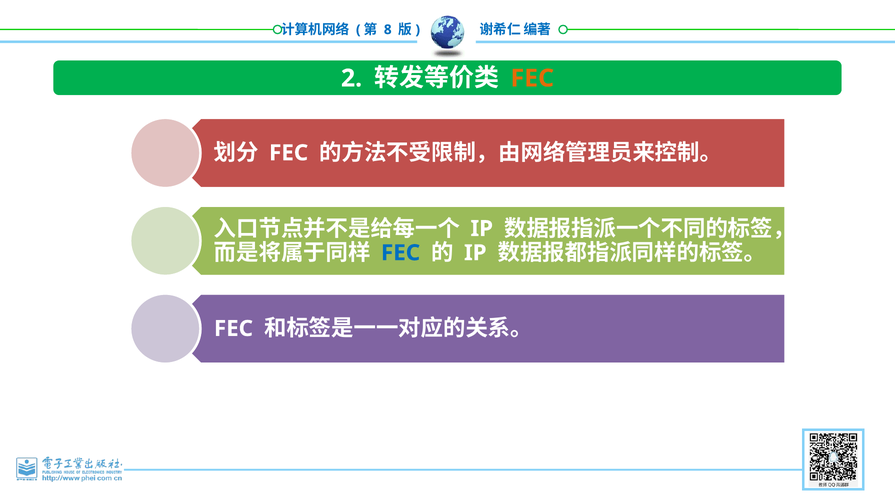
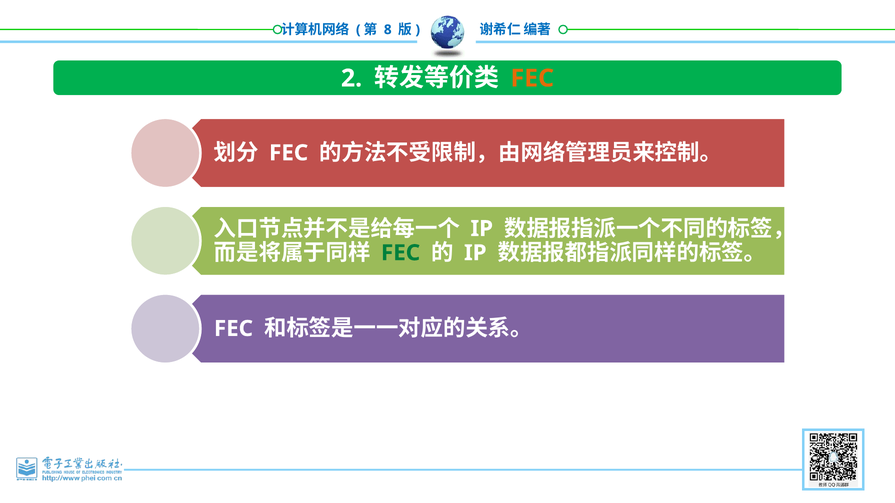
FEC colour: blue -> green (401, 253)
